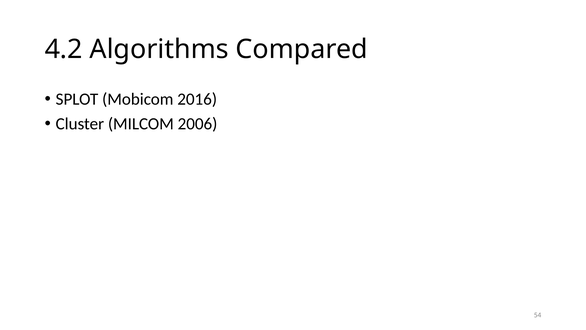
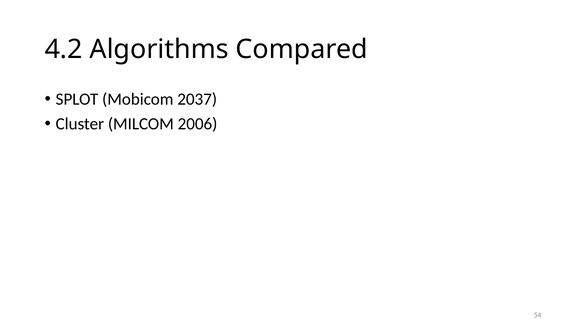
2016: 2016 -> 2037 (197, 99)
